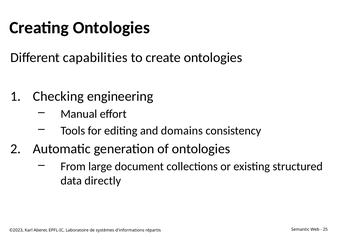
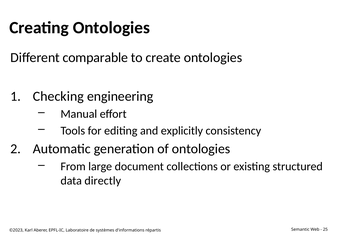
capabilities: capabilities -> comparable (95, 58)
domains: domains -> explicitly (182, 130)
